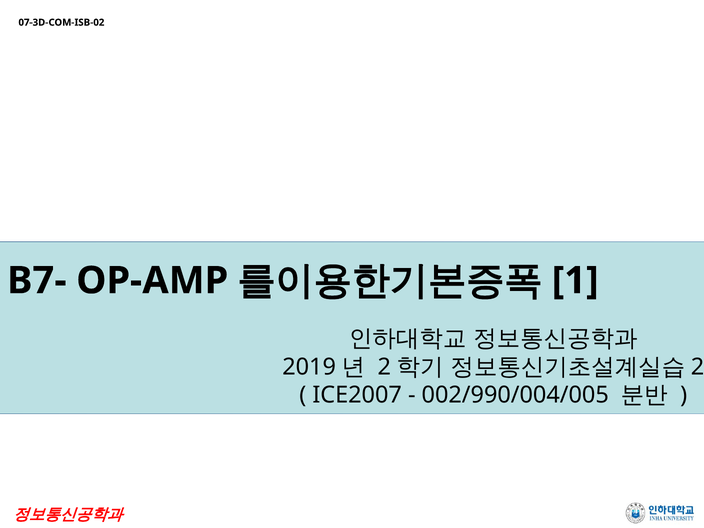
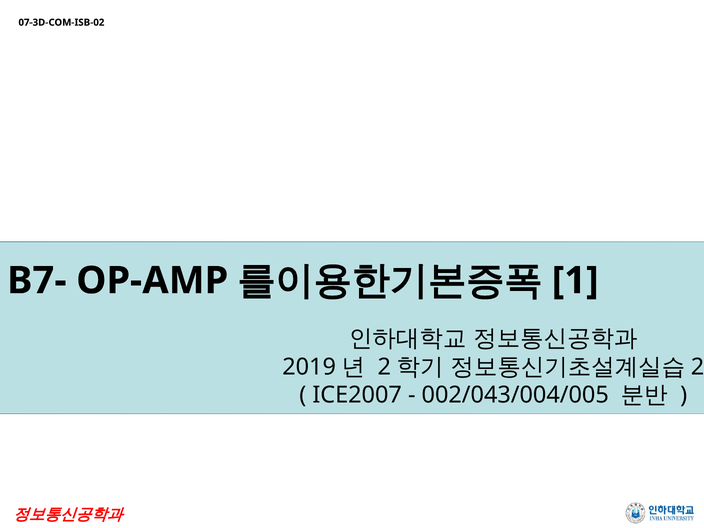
002/990/004/005: 002/990/004/005 -> 002/043/004/005 (515, 395)
